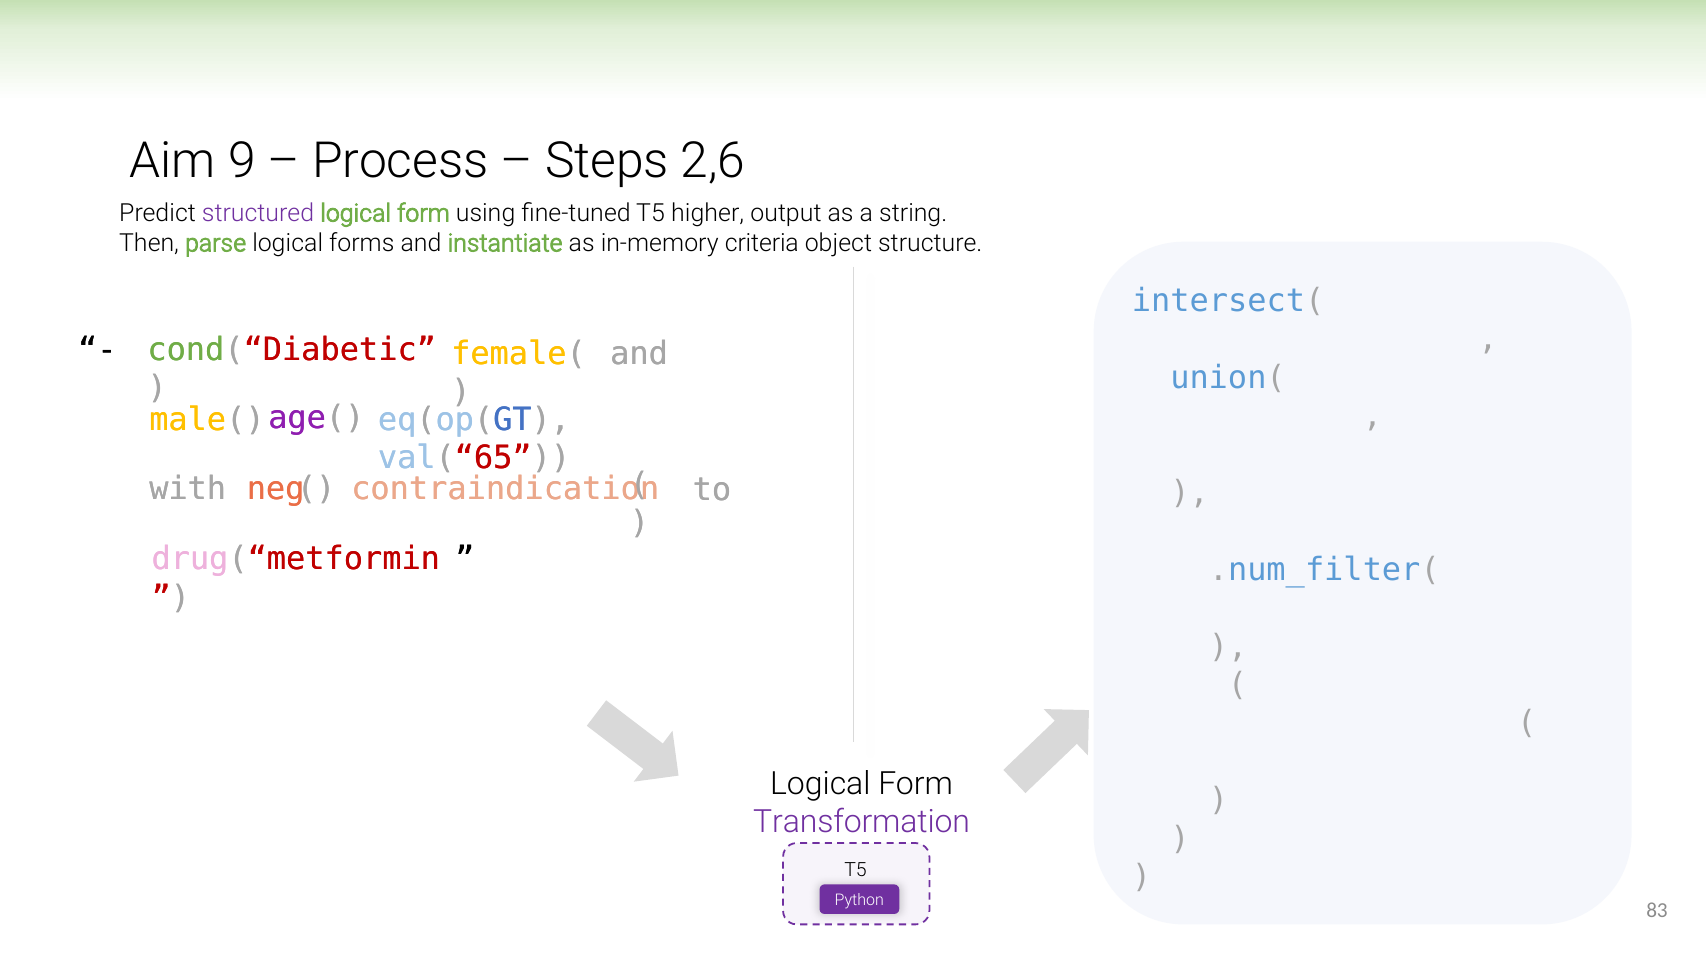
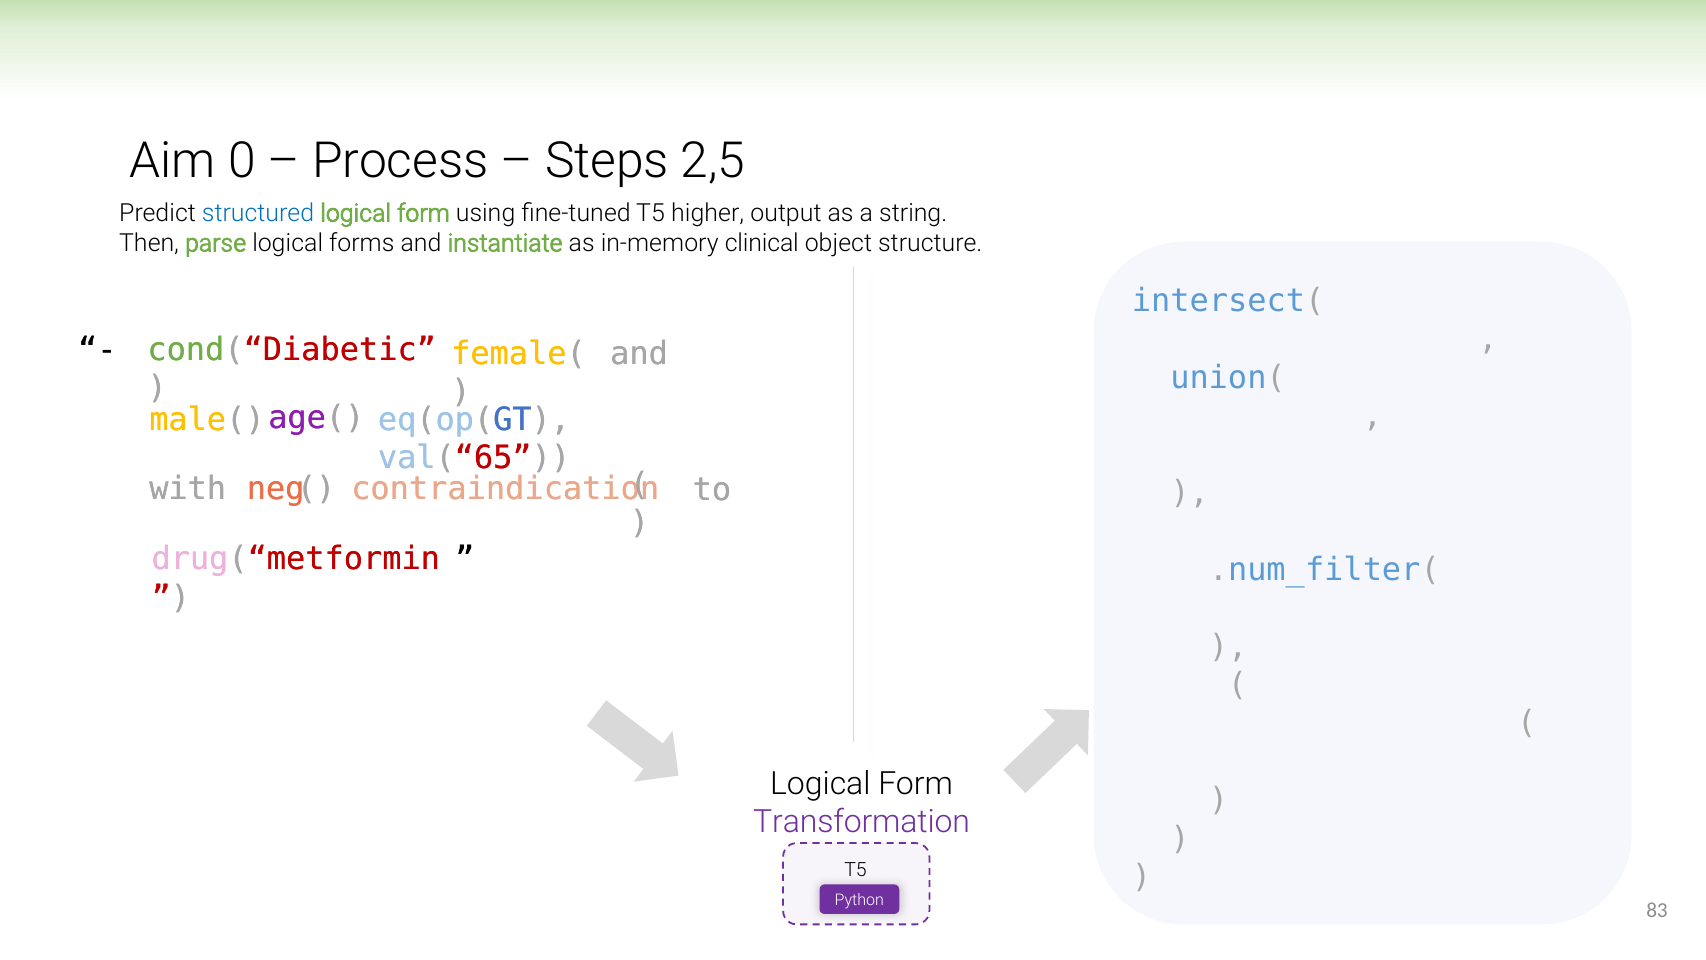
9: 9 -> 0 (242, 161)
2,6: 2,6 -> 2,5 (713, 161)
structured colour: purple -> blue (258, 213)
criteria: criteria -> clinical (762, 243)
